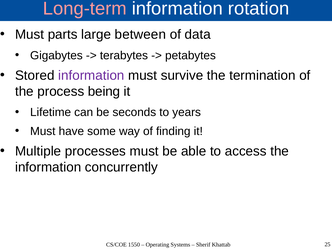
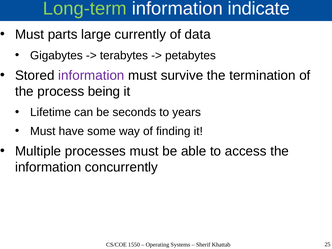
Long-term colour: pink -> light green (85, 9)
rotation: rotation -> indicate (259, 9)
between: between -> currently (140, 35)
